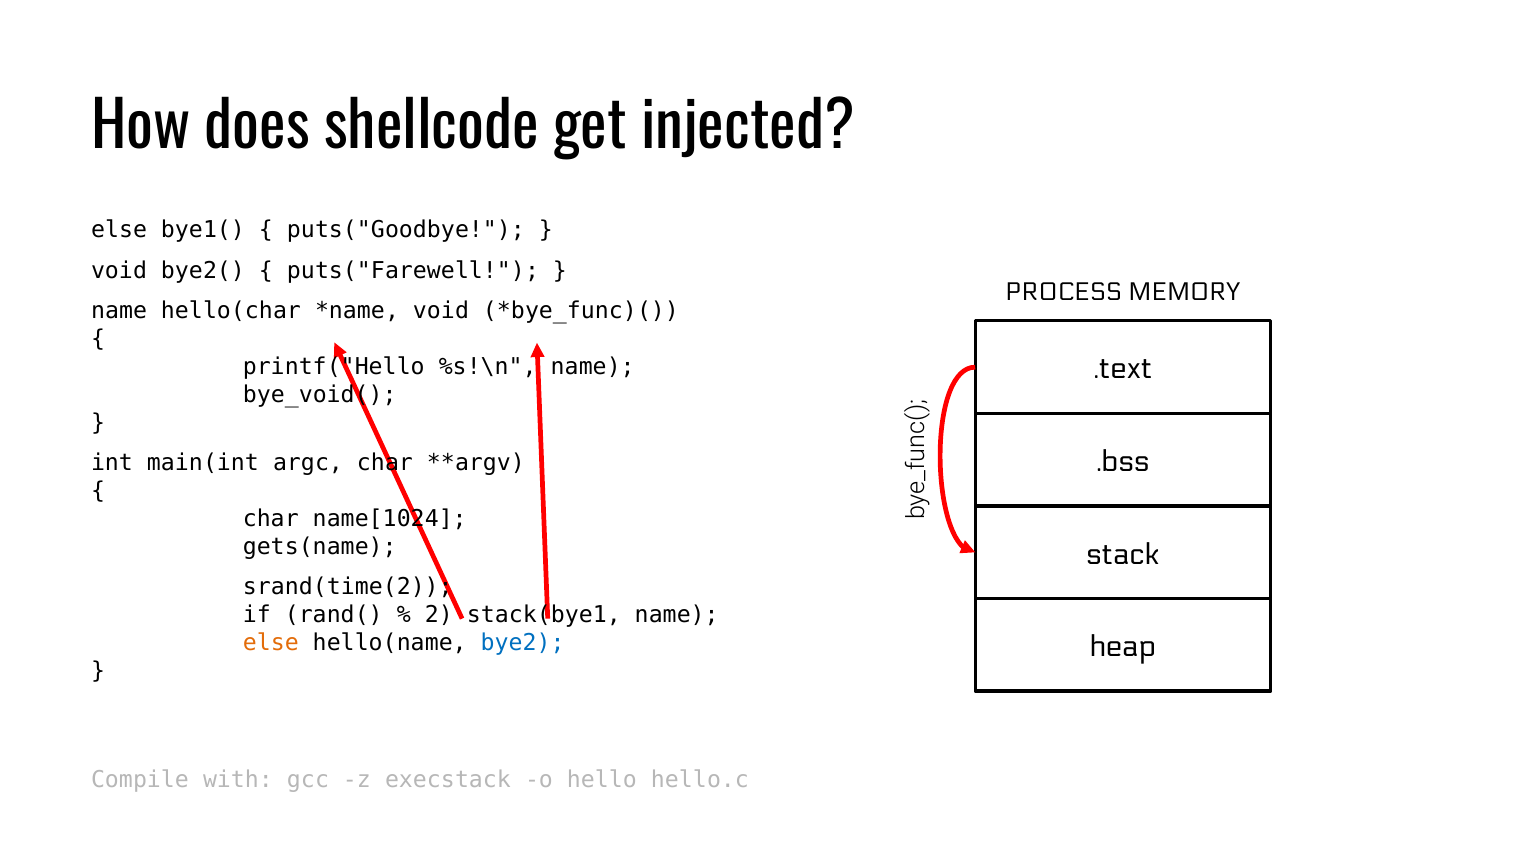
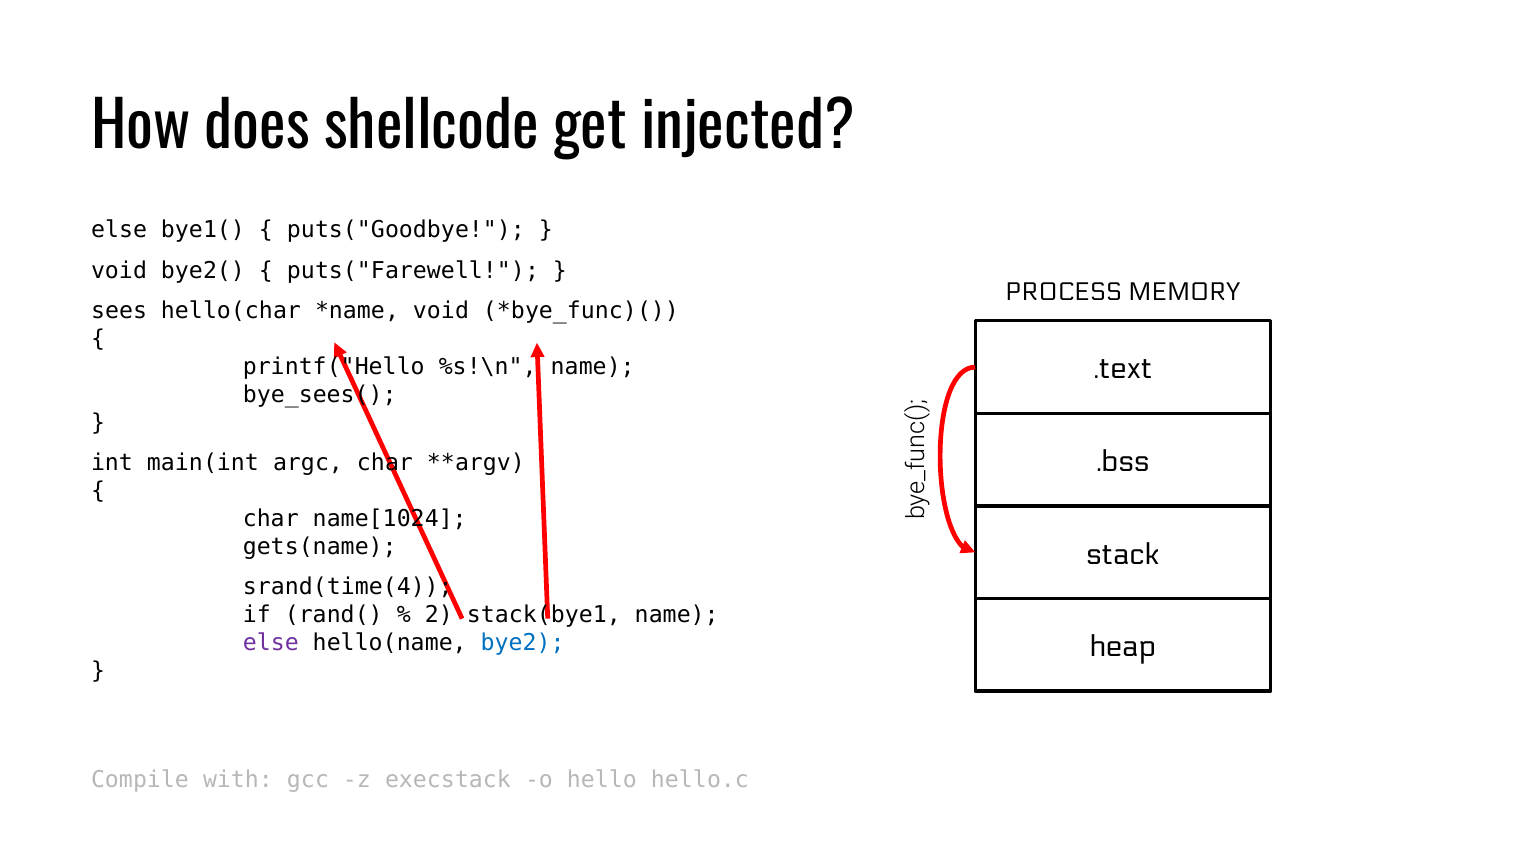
name: name -> sees (119, 311)
bye_void(: bye_void( -> bye_sees( (320, 395)
srand(time(2: srand(time(2 -> srand(time(4 (348, 587)
else colour: orange -> purple (271, 643)
